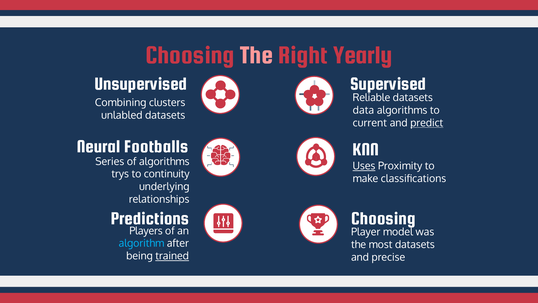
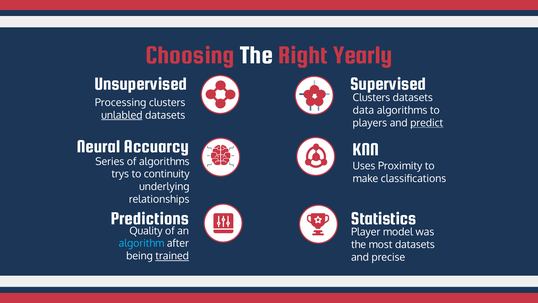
The colour: pink -> white (256, 55)
Reliable: Reliable -> Clusters (371, 98)
Combining: Combining -> Processing (121, 103)
unlabled underline: none -> present (122, 115)
current: current -> players (370, 123)
Footballs: Footballs -> Accuarcy (156, 146)
Uses underline: present -> none (364, 166)
Choosing: Choosing -> Statistics (384, 218)
Players: Players -> Quality (146, 231)
